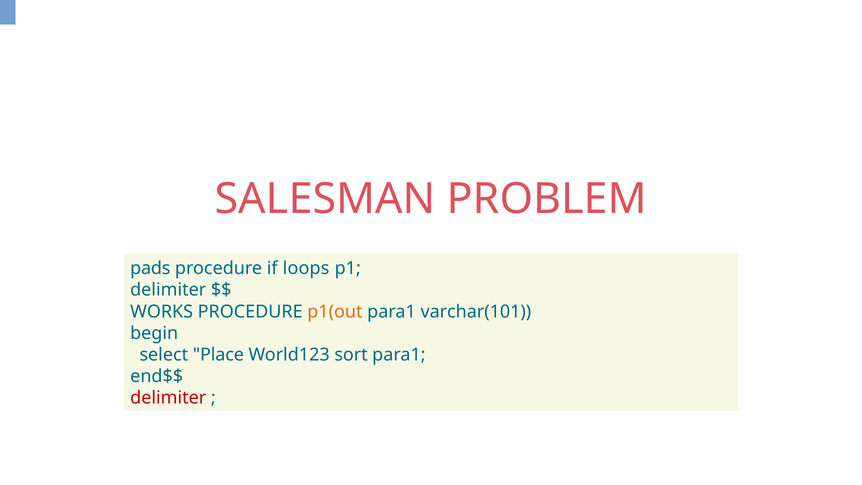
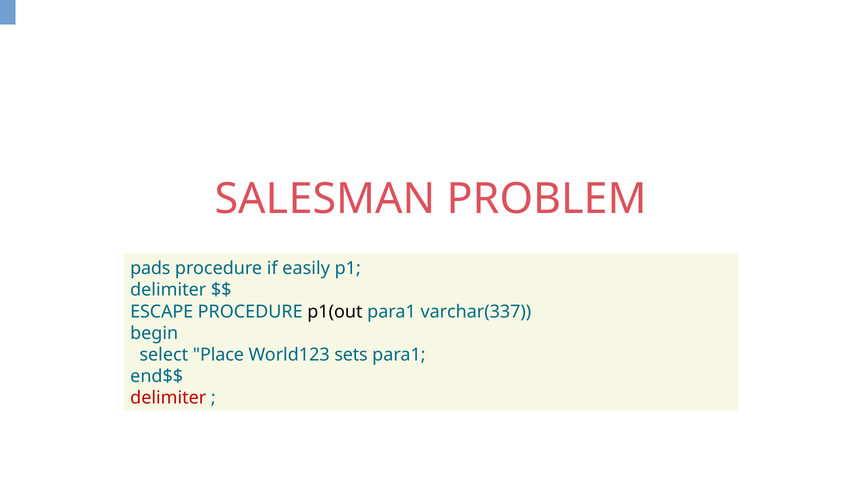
loops: loops -> easily (306, 268)
WORKS: WORKS -> ESCAPE (162, 312)
p1(out colour: orange -> black (335, 312)
varchar(101: varchar(101 -> varchar(337 (476, 312)
sort: sort -> sets (351, 355)
